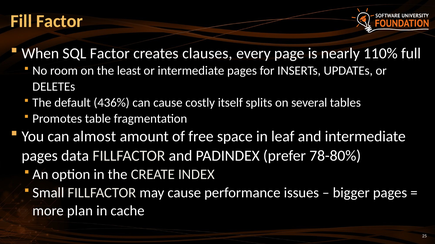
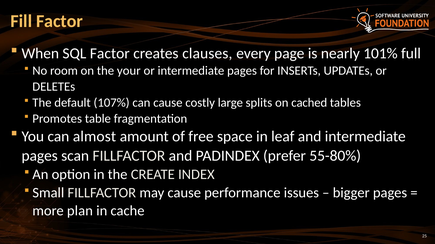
110%: 110% -> 101% (380, 54)
least: least -> your (129, 71)
436%: 436% -> 107% (112, 103)
itself: itself -> large (230, 103)
several: several -> cached (309, 103)
data: data -> scan (75, 156)
78-80%: 78-80% -> 55-80% (335, 156)
